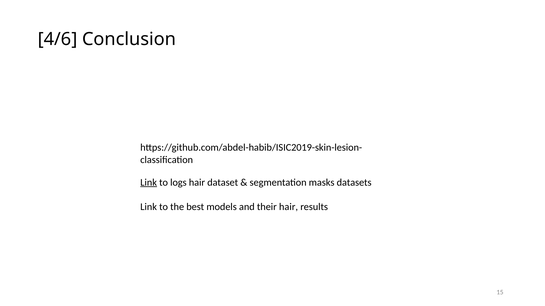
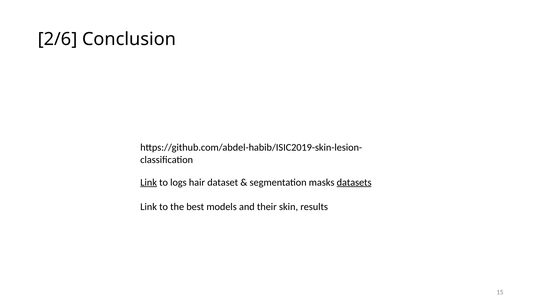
4/6: 4/6 -> 2/6 (58, 39)
datasets underline: none -> present (354, 183)
their hair: hair -> skin (289, 207)
